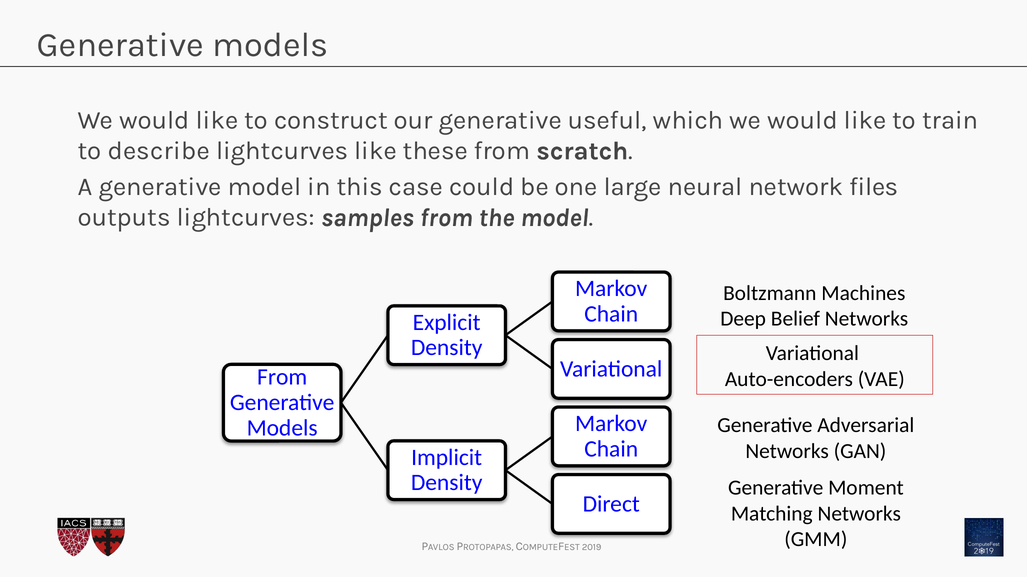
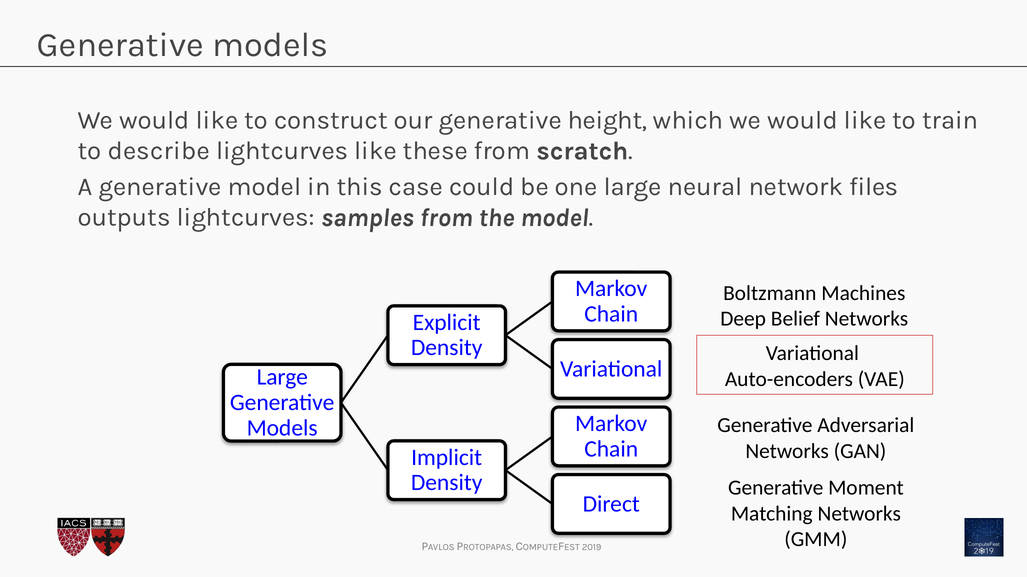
useful: useful -> height (607, 120)
From: From -> Large (282, 378)
